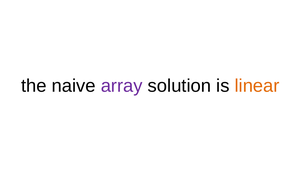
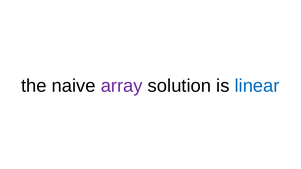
linear colour: orange -> blue (257, 86)
